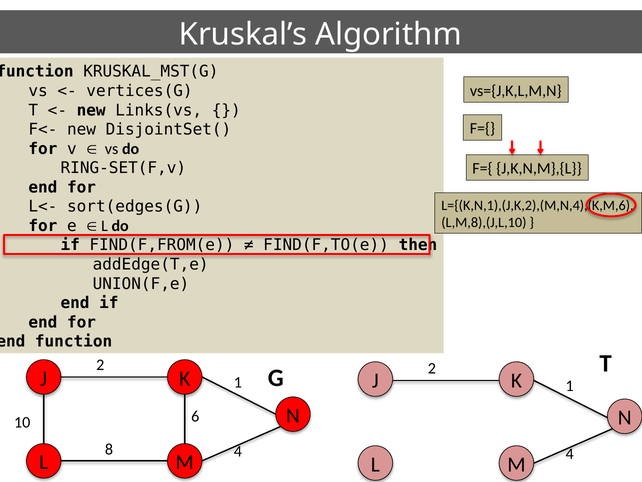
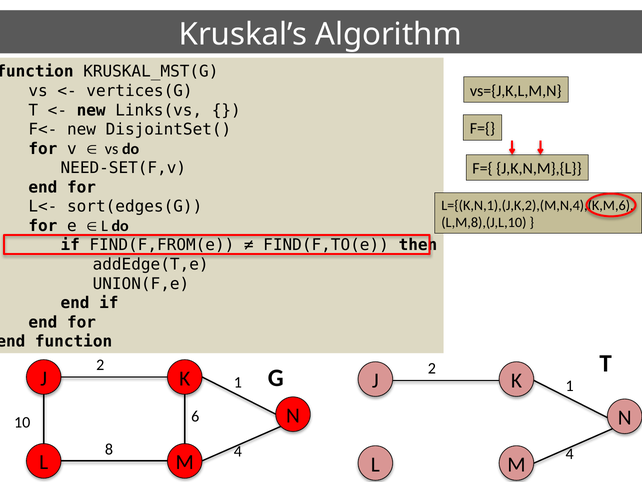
RING-SET(F,v: RING-SET(F,v -> NEED-SET(F,v (123, 168)
